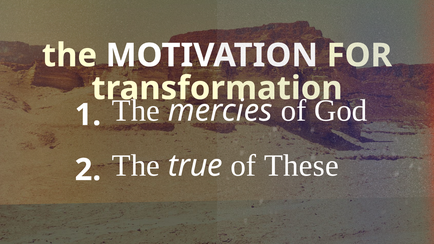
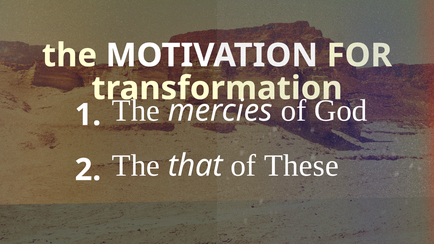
true: true -> that (195, 166)
